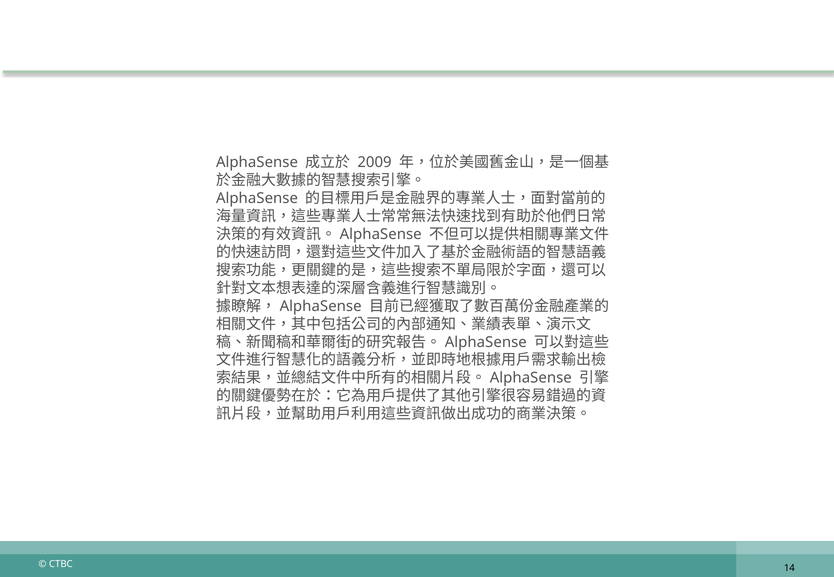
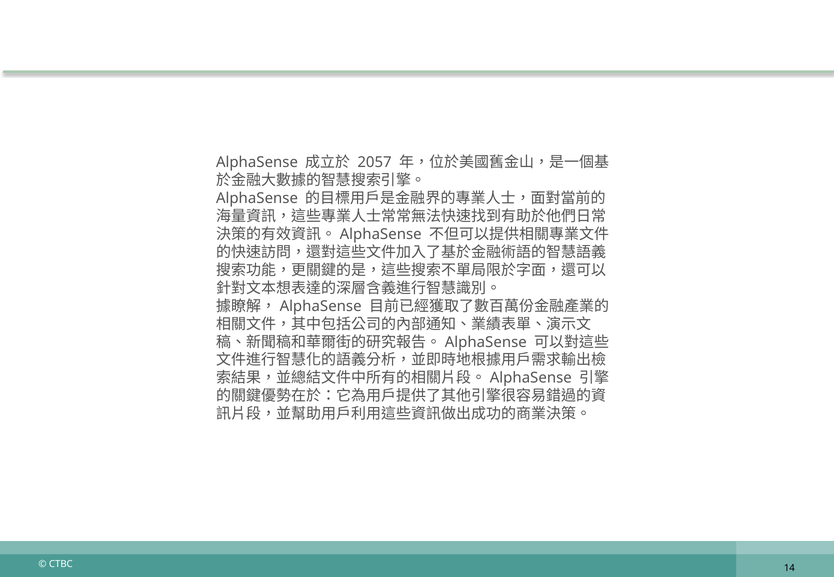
2009: 2009 -> 2057 (375, 163)
